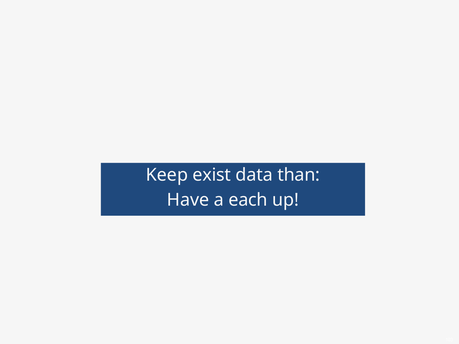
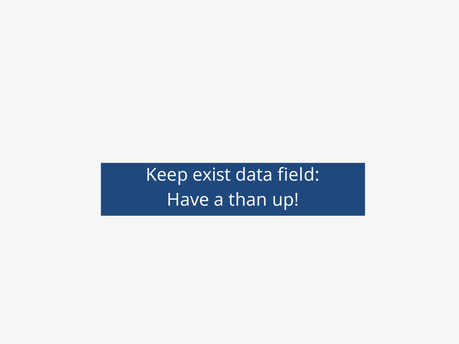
than: than -> field (299, 175)
each: each -> than (248, 200)
